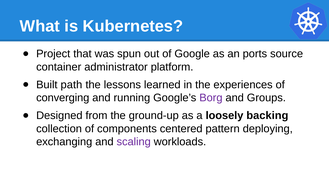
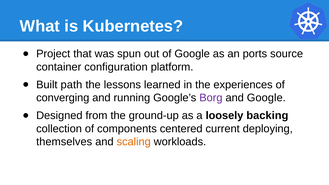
administrator: administrator -> configuration (116, 67)
and Groups: Groups -> Google (266, 98)
pattern: pattern -> current (223, 129)
exchanging: exchanging -> themselves (64, 142)
scaling colour: purple -> orange (134, 142)
